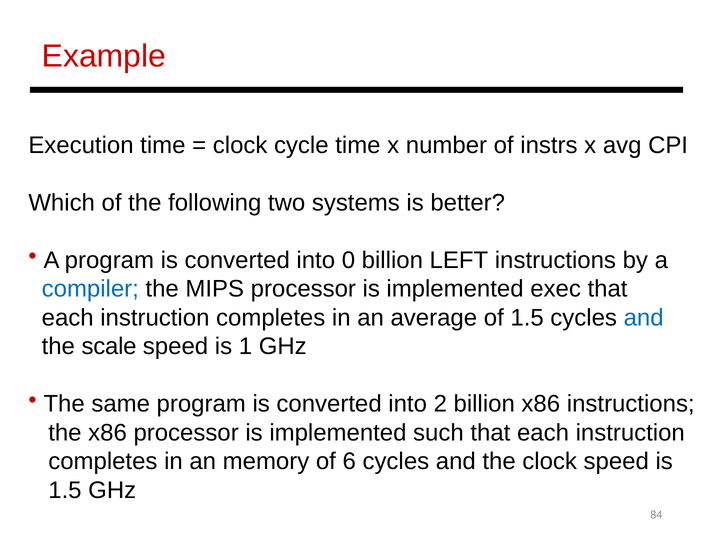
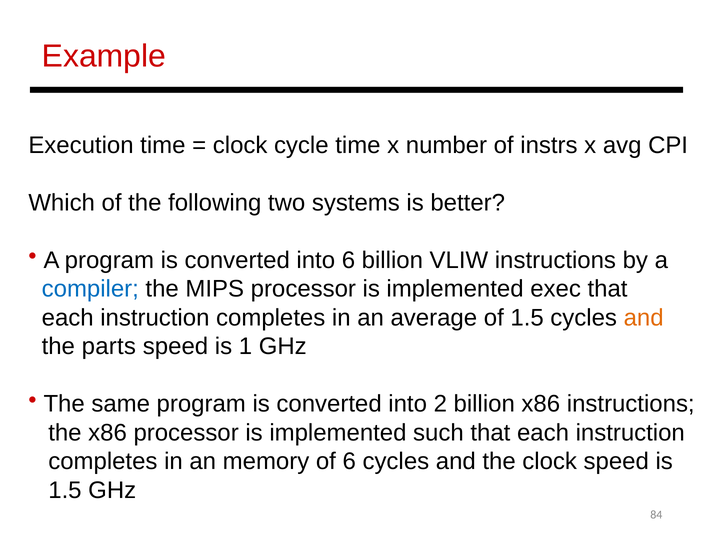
into 0: 0 -> 6 (348, 260)
LEFT: LEFT -> VLIW (459, 260)
and colour: blue -> orange (644, 318)
scale: scale -> parts (109, 347)
